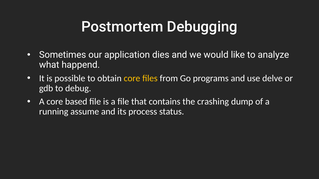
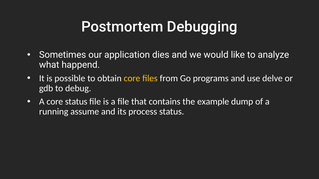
core based: based -> status (76, 102)
crashing: crashing -> example (213, 102)
